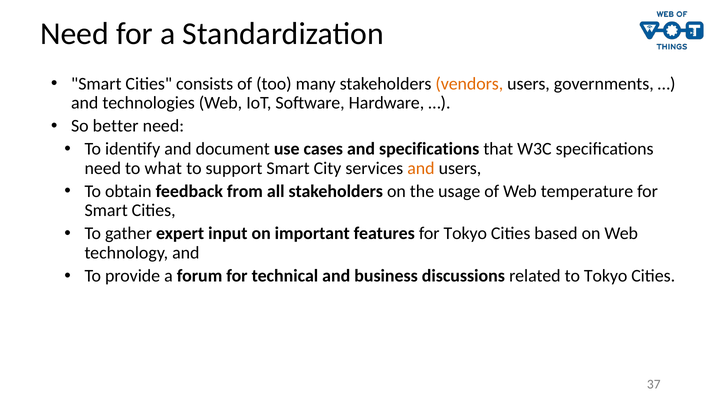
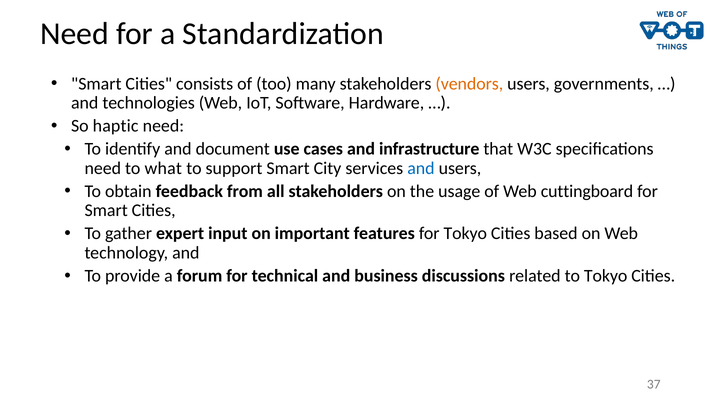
better: better -> haptic (116, 126)
and specifications: specifications -> infrastructure (429, 149)
and colour: orange -> blue (421, 168)
temperature: temperature -> cuttingboard (587, 191)
